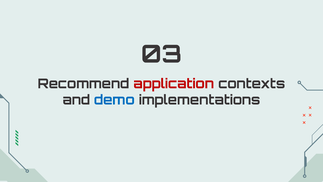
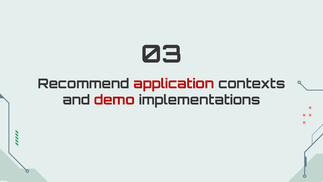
demo colour: blue -> red (114, 100)
